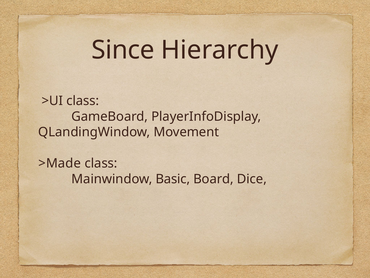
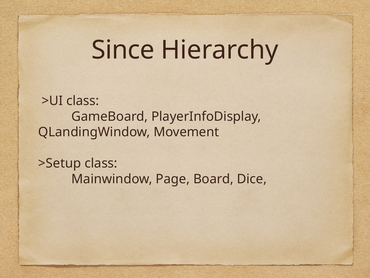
>Made: >Made -> >Setup (60, 163)
Basic: Basic -> Page (173, 179)
